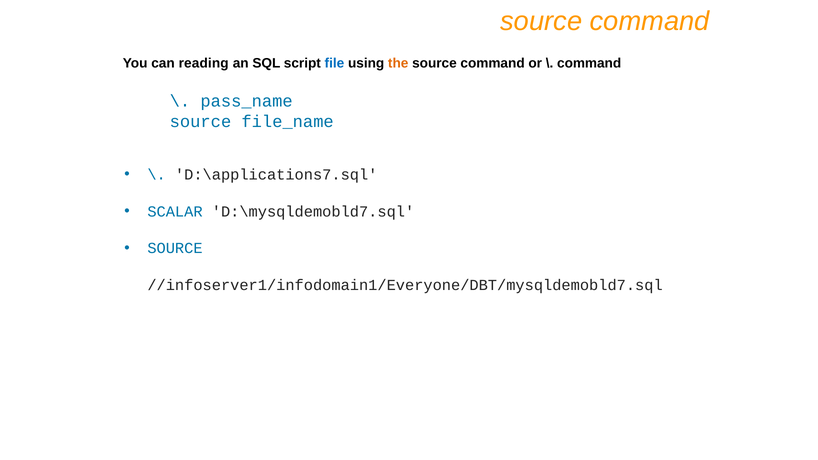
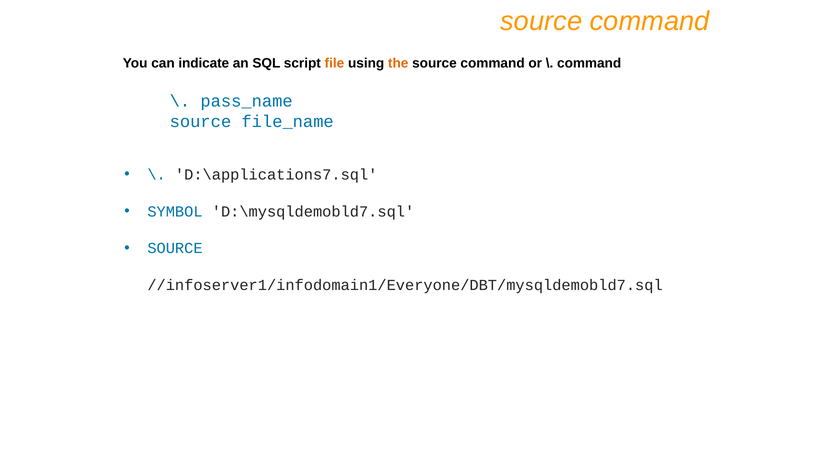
reading: reading -> indicate (204, 63)
file colour: blue -> orange (334, 63)
SCALAR: SCALAR -> SYMBOL (175, 212)
